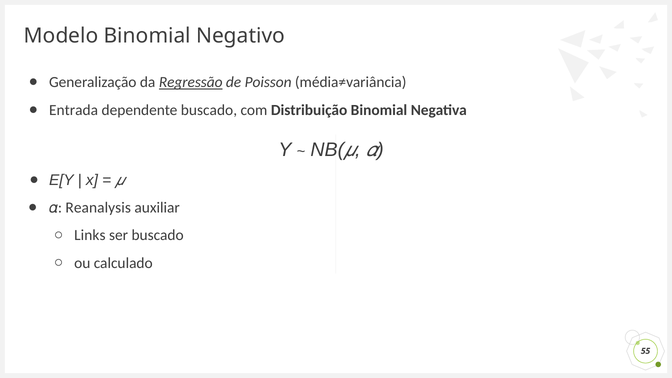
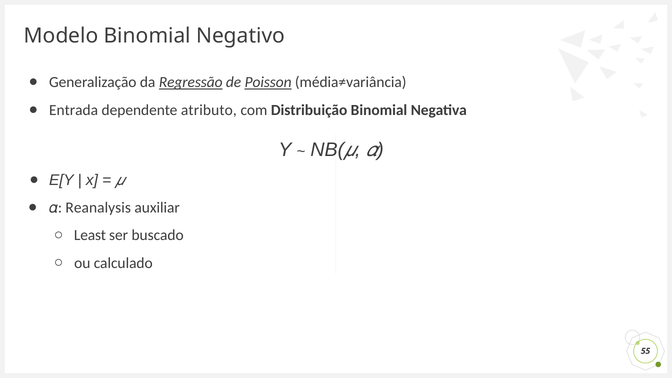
Poisson underline: none -> present (268, 82)
dependente buscado: buscado -> atributo (209, 110)
Links: Links -> Least (90, 235)
